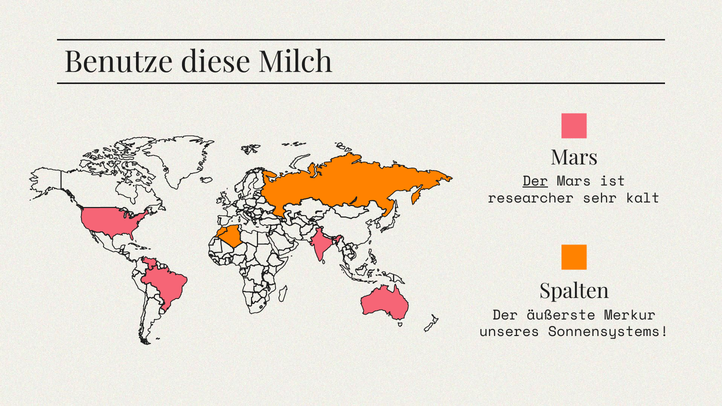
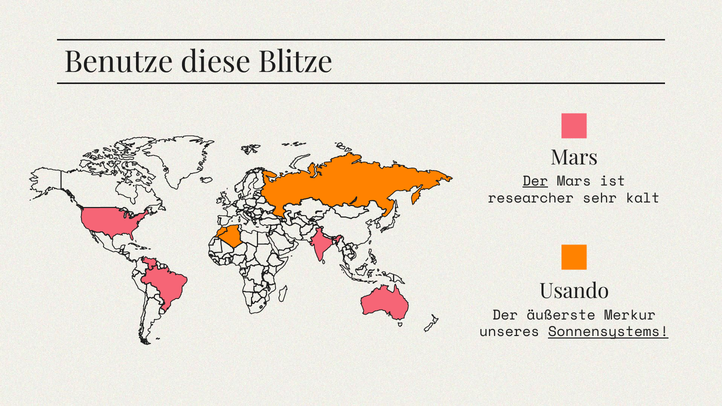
Milch: Milch -> Blitze (296, 63)
Spalten: Spalten -> Usando (574, 292)
Sonnensystems underline: none -> present (608, 332)
